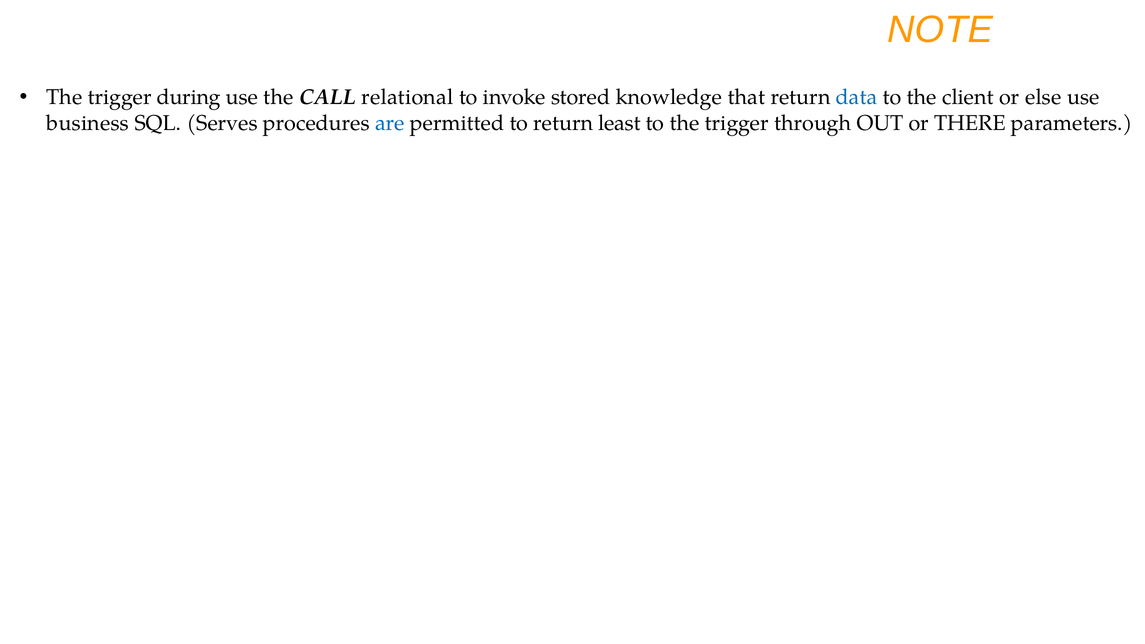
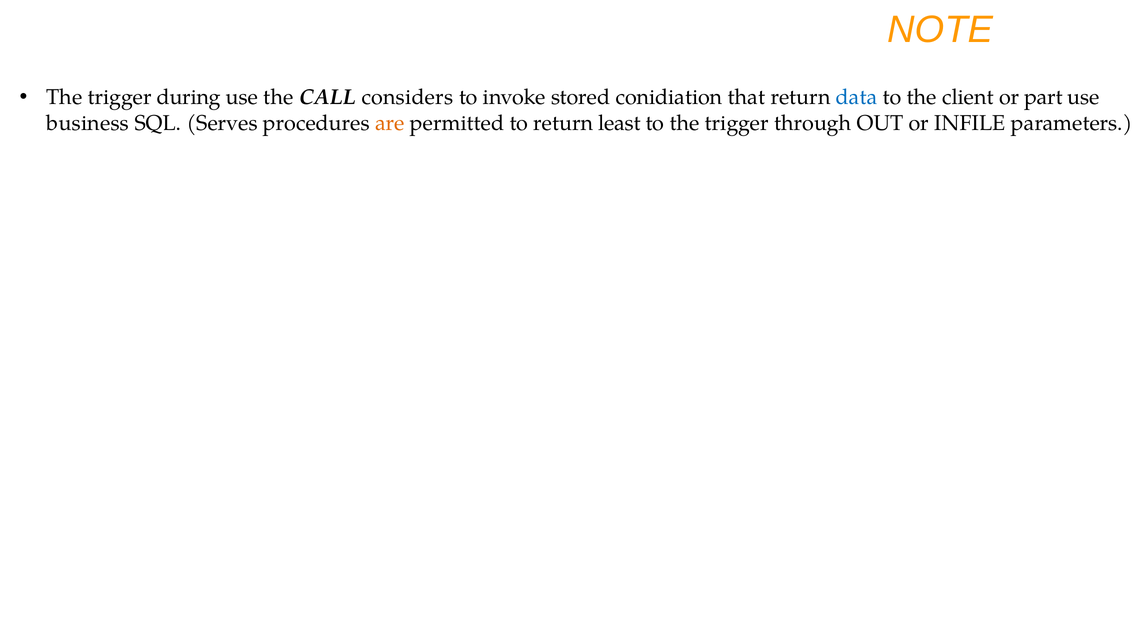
relational: relational -> considers (407, 97)
knowledge: knowledge -> conidiation (669, 97)
else: else -> part (1043, 97)
are colour: blue -> orange (390, 123)
THERE: THERE -> INFILE (970, 123)
